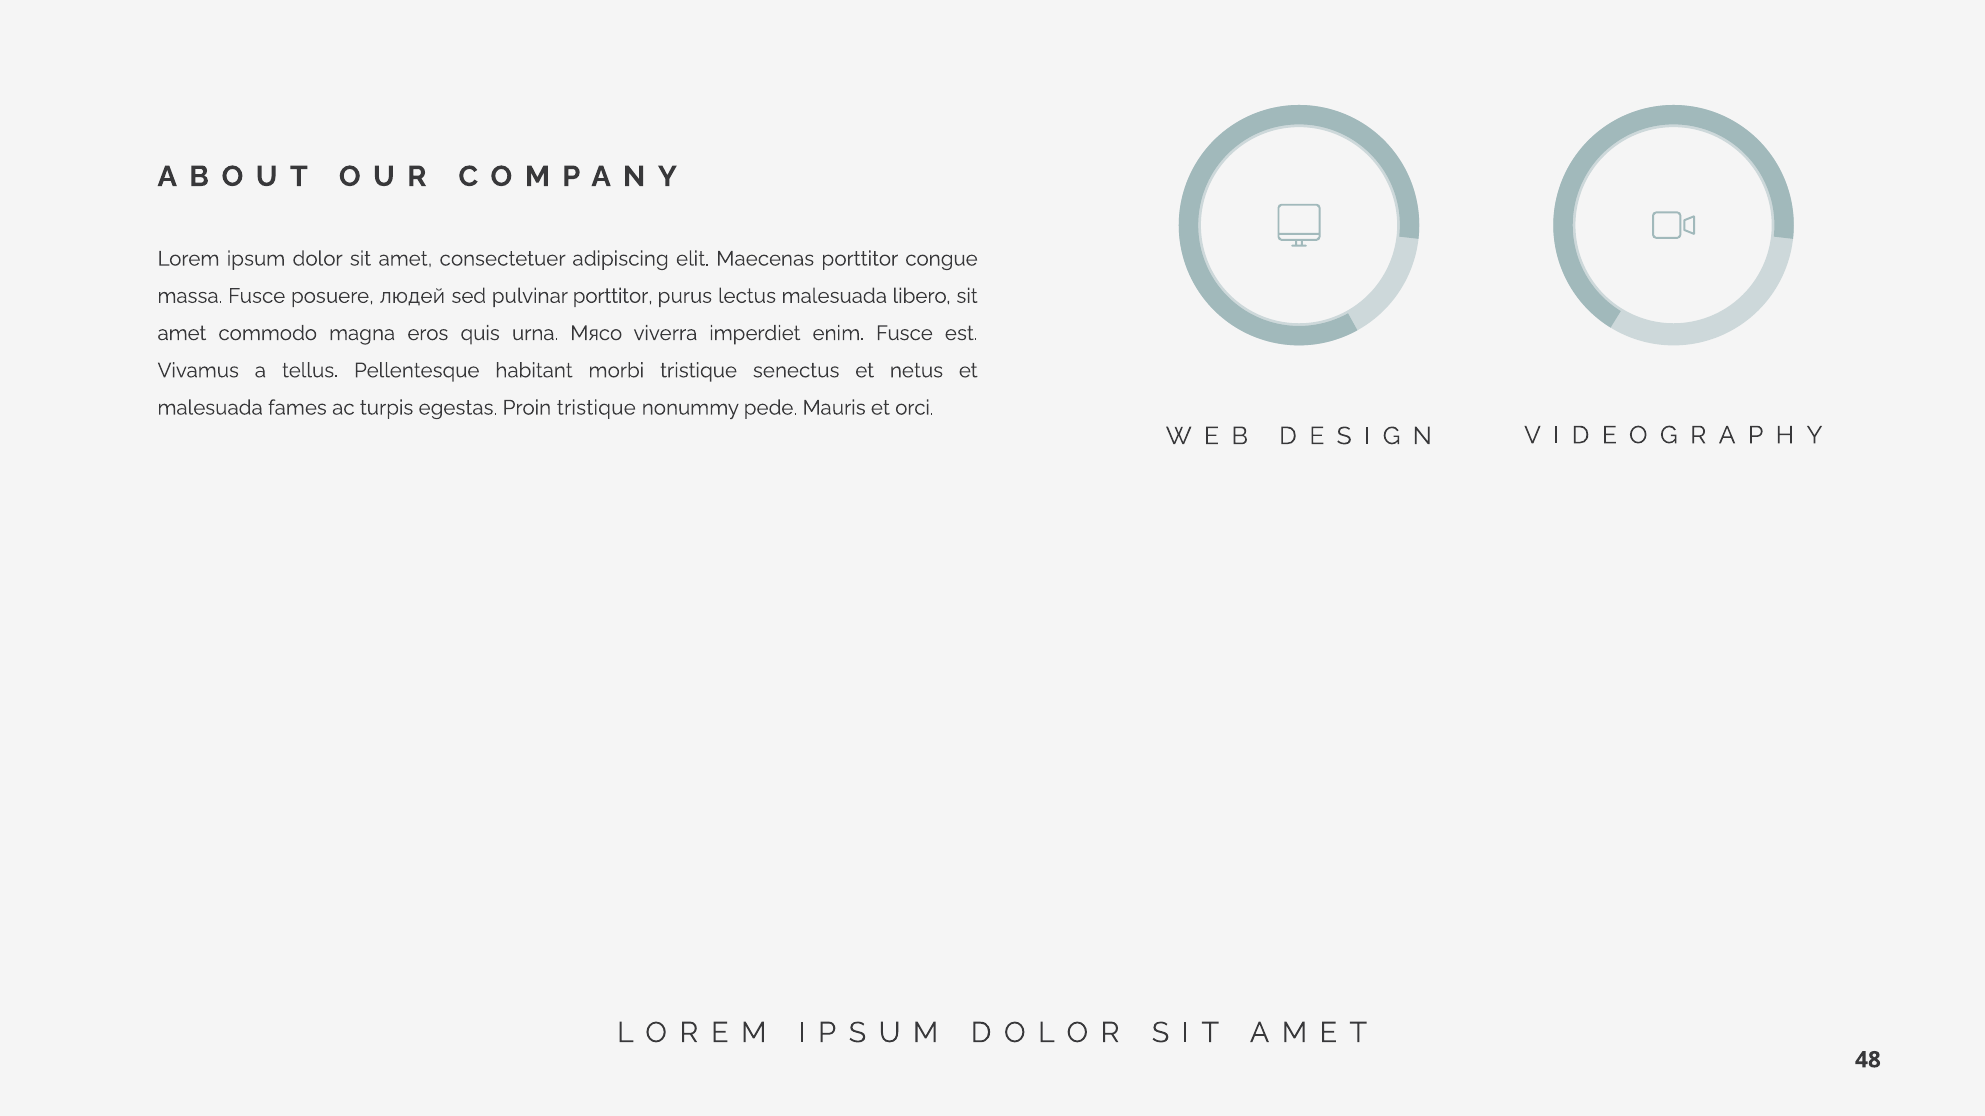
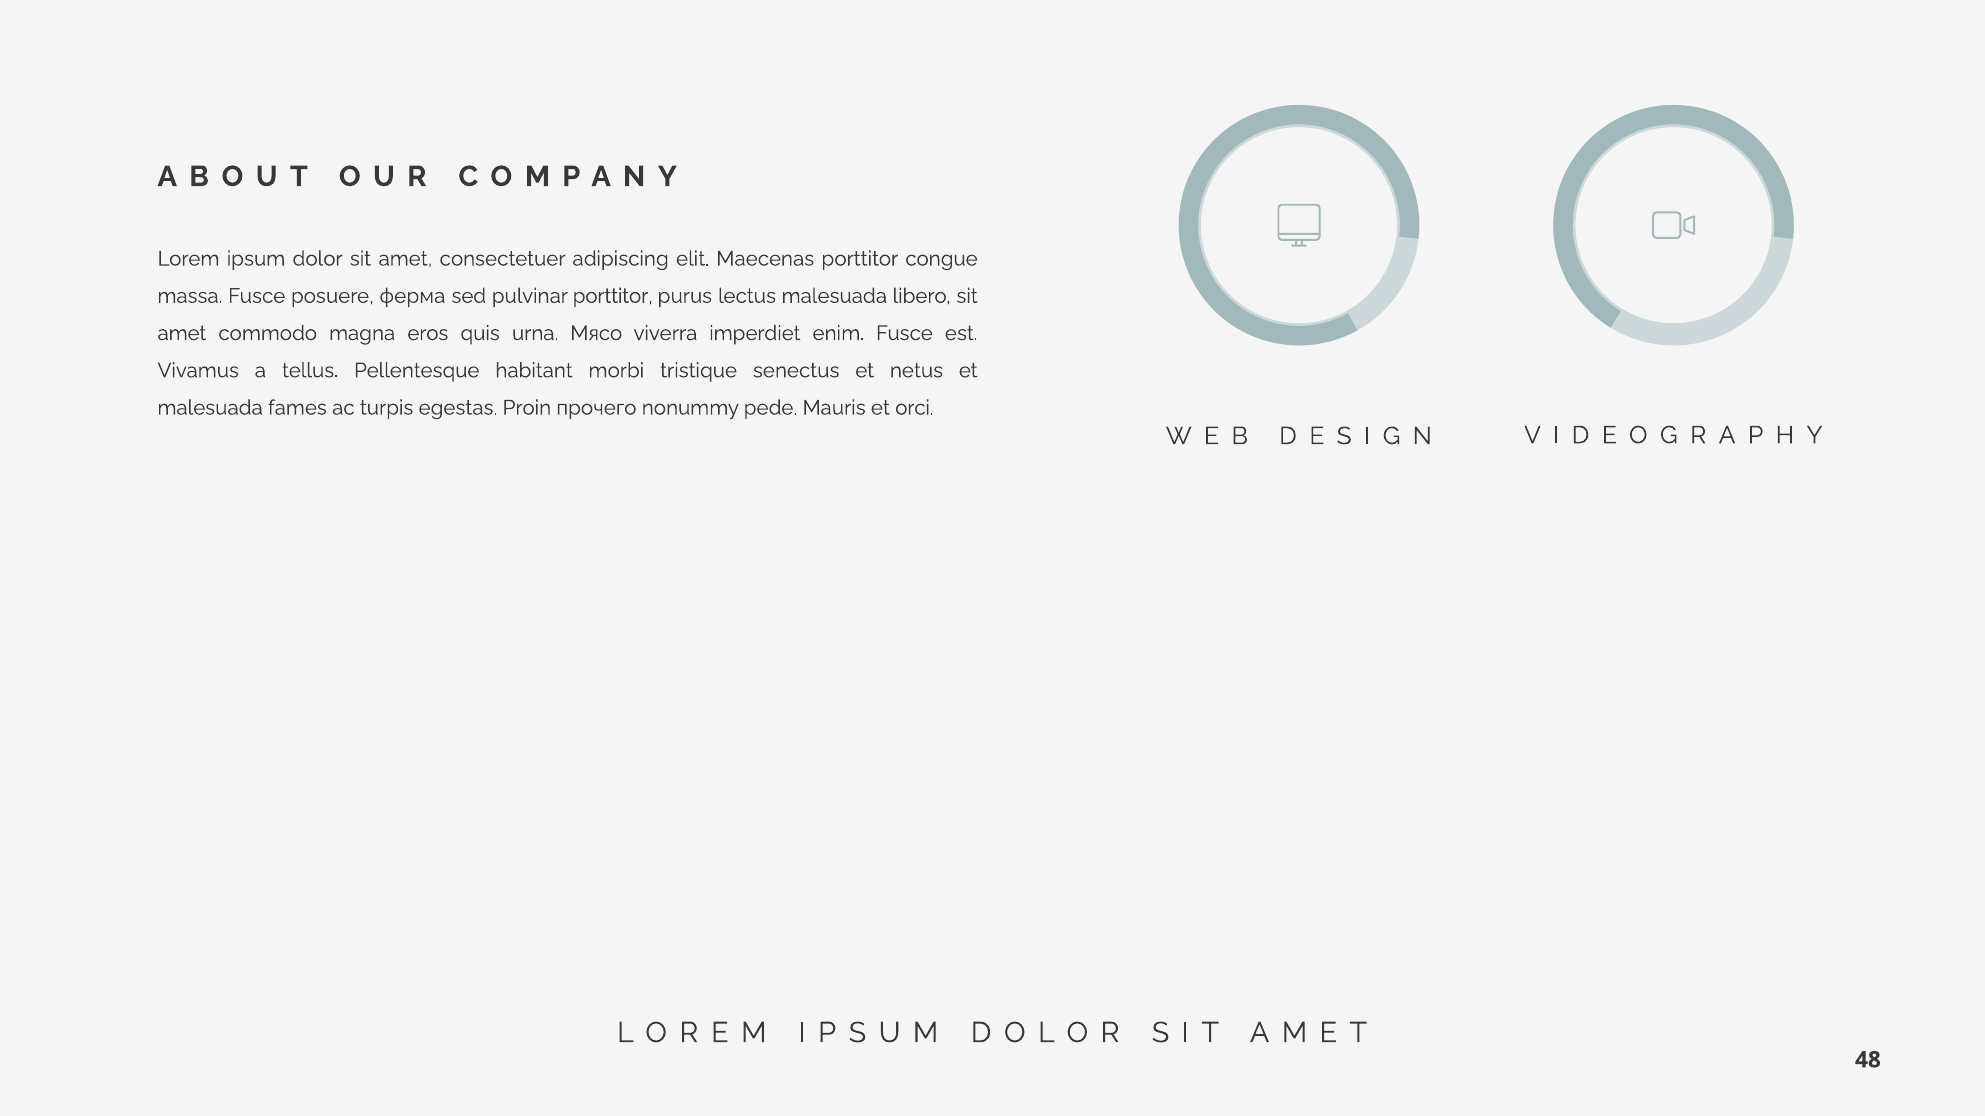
людей: людей -> ферма (412, 296)
Proin tristique: tristique -> прочего (596, 408)
